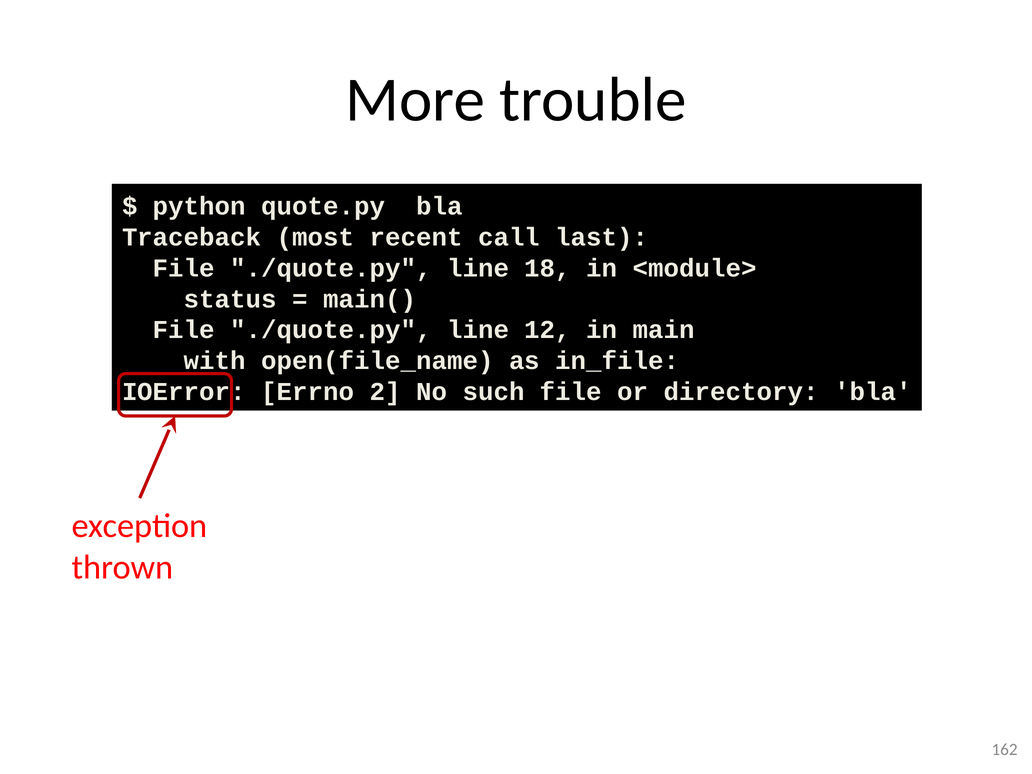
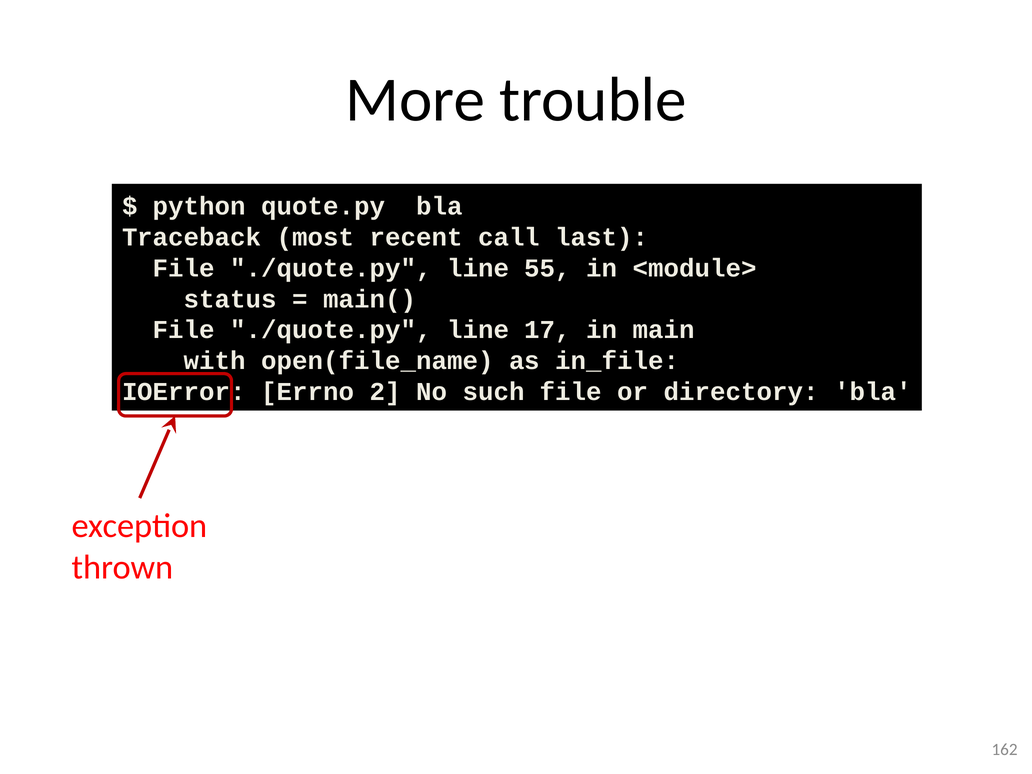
18: 18 -> 55 (548, 268)
12: 12 -> 17 (548, 330)
